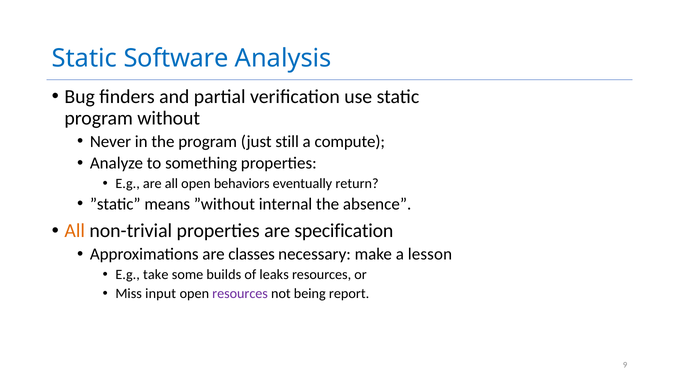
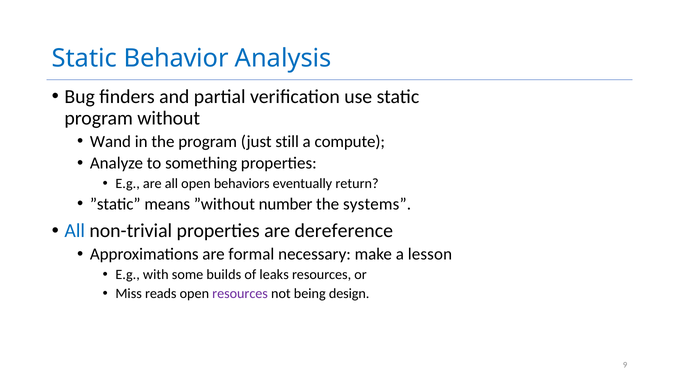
Software: Software -> Behavior (176, 58)
Never: Never -> Wand (110, 141)
internal: internal -> number (286, 204)
absence: absence -> systems (377, 204)
All colour: orange -> blue (75, 231)
specification: specification -> dereference (344, 231)
classes: classes -> formal (251, 254)
take: take -> with (156, 275)
input: input -> reads (161, 293)
report: report -> design (349, 293)
